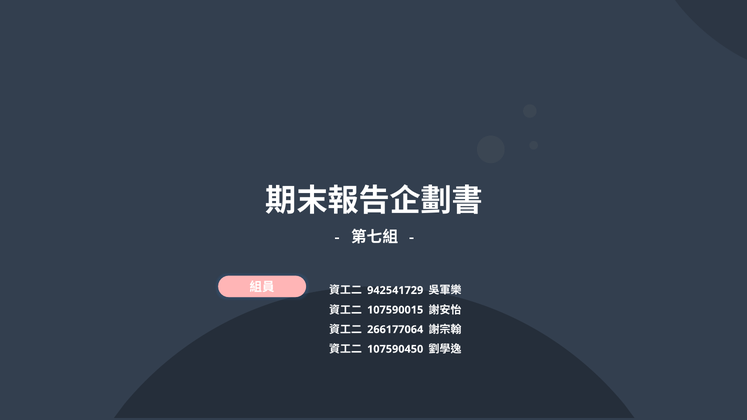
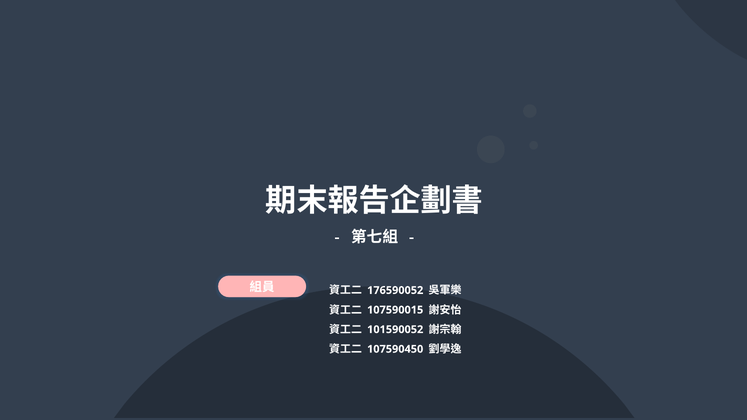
942541729: 942541729 -> 176590052 (395, 290)
266177064: 266177064 -> 101590052 (395, 330)
